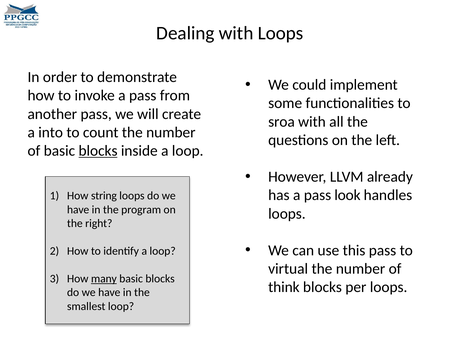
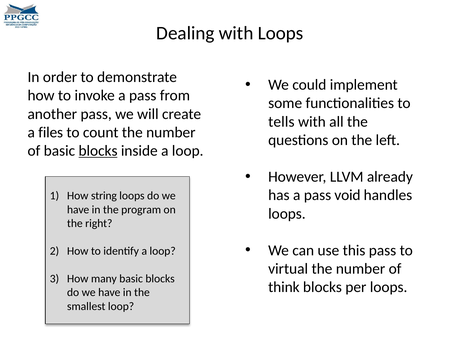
sroa: sroa -> tells (281, 122)
into: into -> files (51, 132)
look: look -> void (347, 195)
many underline: present -> none (104, 279)
